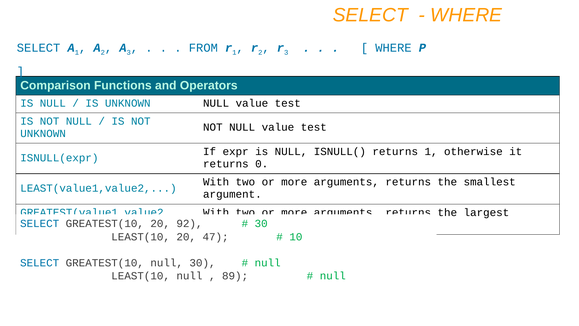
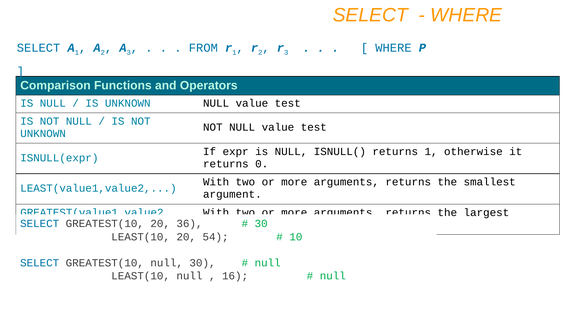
92: 92 -> 36 (189, 224)
47: 47 -> 54 (216, 237)
89: 89 -> 16 (235, 276)
